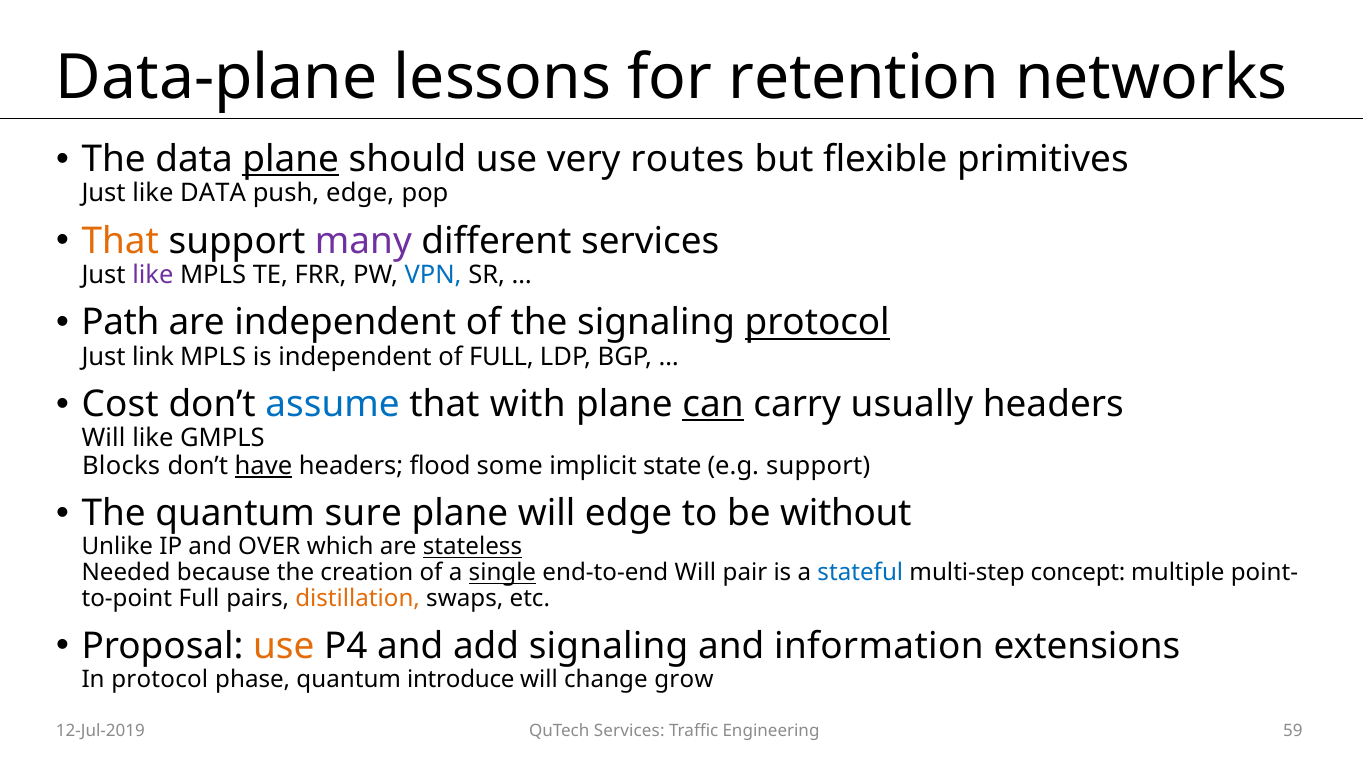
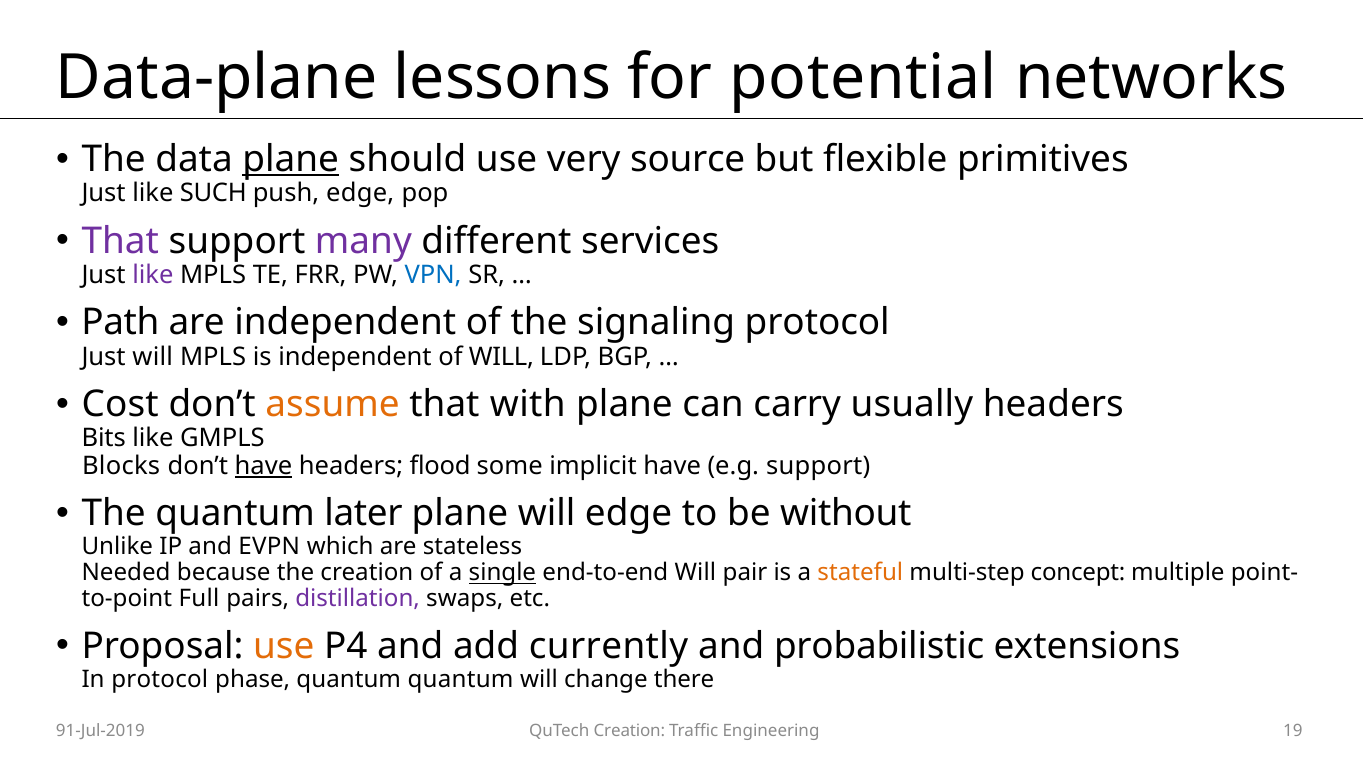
retention: retention -> potential (863, 78)
routes: routes -> source (688, 159)
like DATA: DATA -> SUCH (213, 193)
That colour: orange -> purple (120, 241)
protocol underline: present -> none (817, 323)
Just link: link -> will (153, 356)
of FULL: FULL -> WILL (501, 356)
assume colour: blue -> orange (333, 404)
can underline: present -> none (713, 404)
Will: Will -> Bits (104, 438)
implicit state: state -> have (672, 466)
sure: sure -> later (364, 514)
OVER: OVER -> EVPN (269, 547)
stateless underline: present -> none (472, 547)
stateful colour: blue -> orange (860, 573)
distillation colour: orange -> purple (358, 599)
add signaling: signaling -> currently (608, 646)
information: information -> probabilistic (879, 646)
quantum introduce: introduce -> quantum (461, 679)
grow: grow -> there (684, 679)
12-Jul-2019: 12-Jul-2019 -> 91-Jul-2019 (100, 731)
QuTech Services: Services -> Creation (629, 731)
59: 59 -> 19 (1293, 731)
